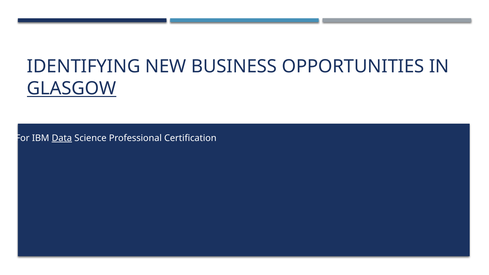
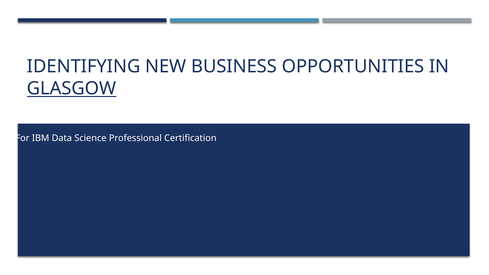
Data underline: present -> none (62, 138)
